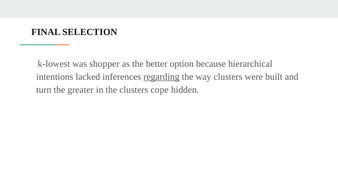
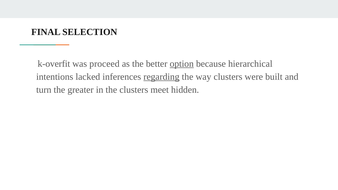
k-lowest: k-lowest -> k-overfit (54, 64)
shopper: shopper -> proceed (104, 64)
option underline: none -> present (182, 64)
cope: cope -> meet (160, 90)
